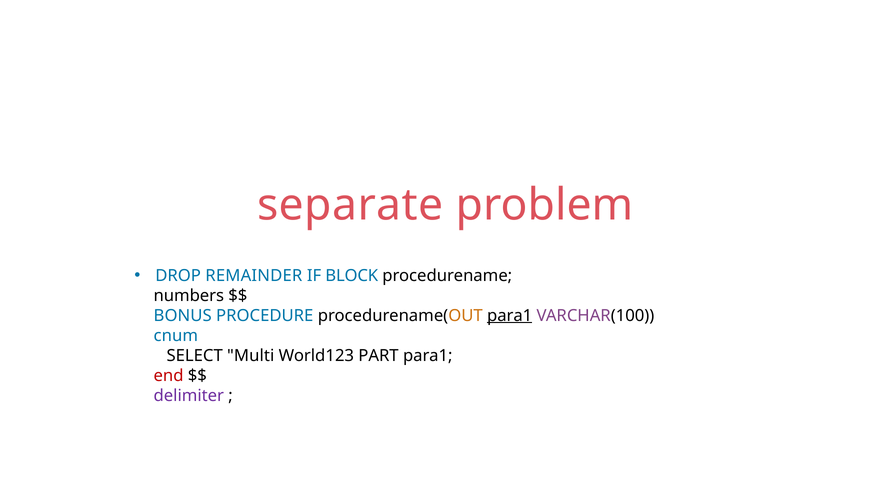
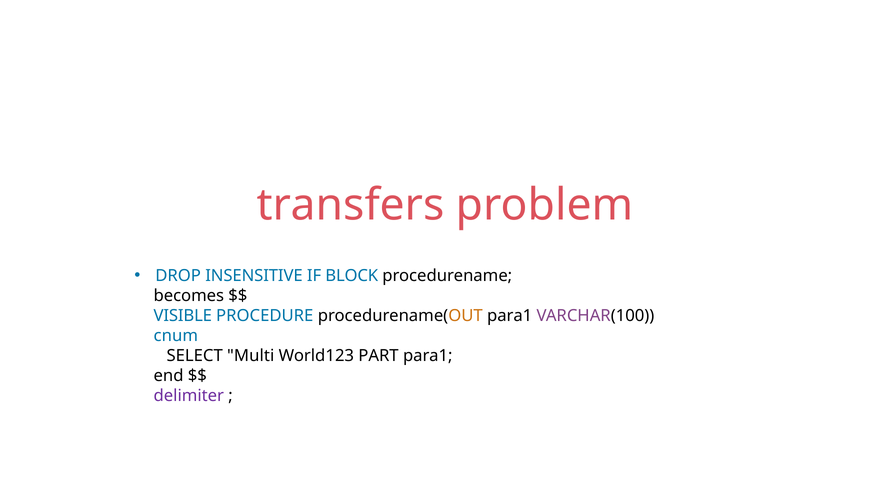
separate: separate -> transfers (350, 206)
REMAINDER: REMAINDER -> INSENSITIVE (254, 276)
numbers: numbers -> becomes (189, 296)
BONUS: BONUS -> VISIBLE (183, 316)
para1 underline: present -> none (510, 316)
end colour: red -> black (169, 376)
